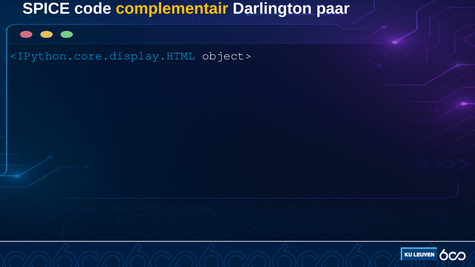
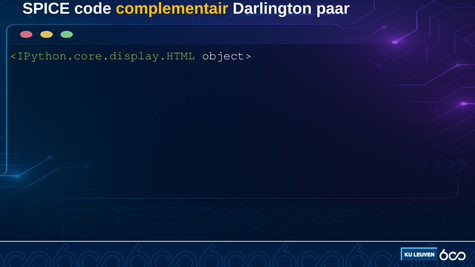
<IPython.core.display.HTML colour: light blue -> light green (102, 55)
